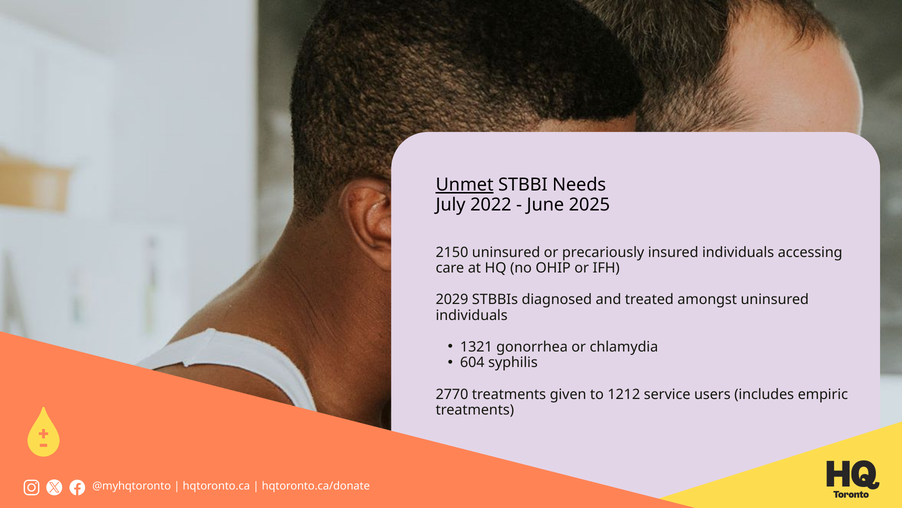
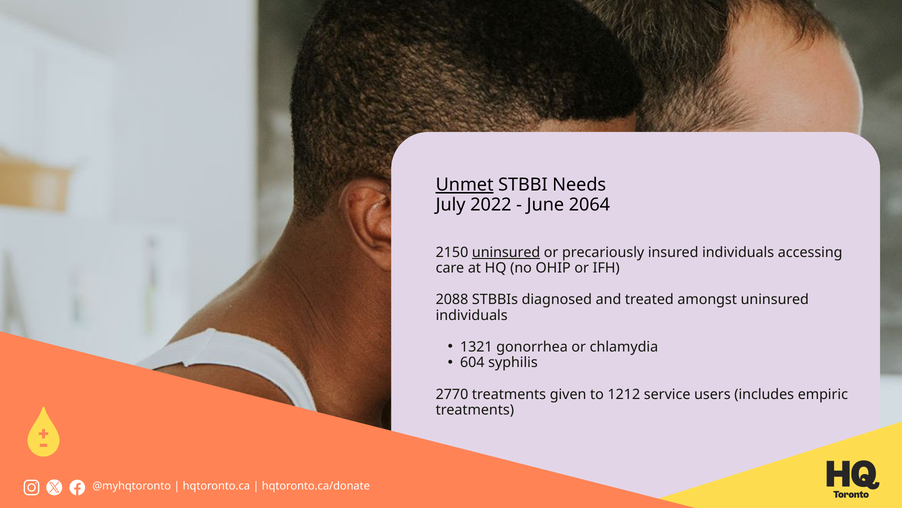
2025: 2025 -> 2064 (589, 205)
uninsured underline: none -> present (506, 252)
2029: 2029 -> 2088 (452, 299)
